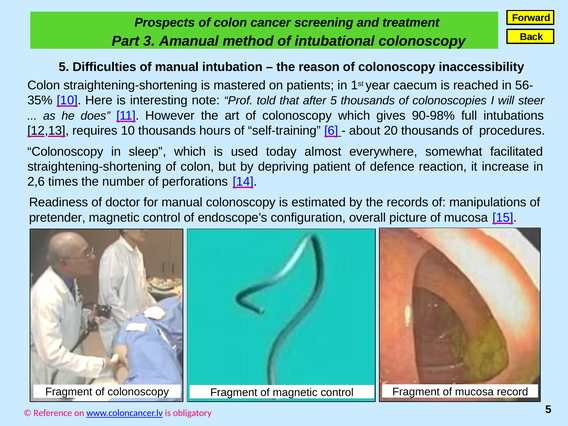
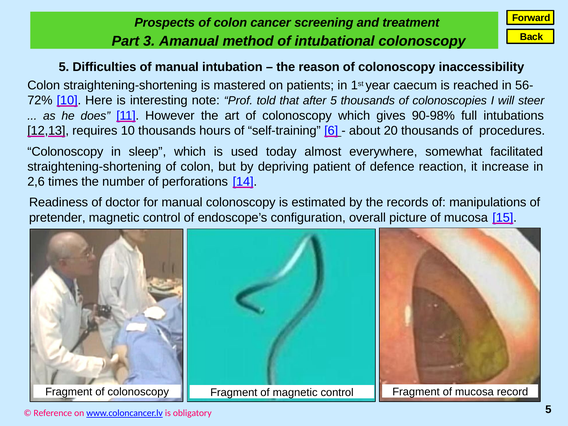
35%: 35% -> 72% (40, 100)
